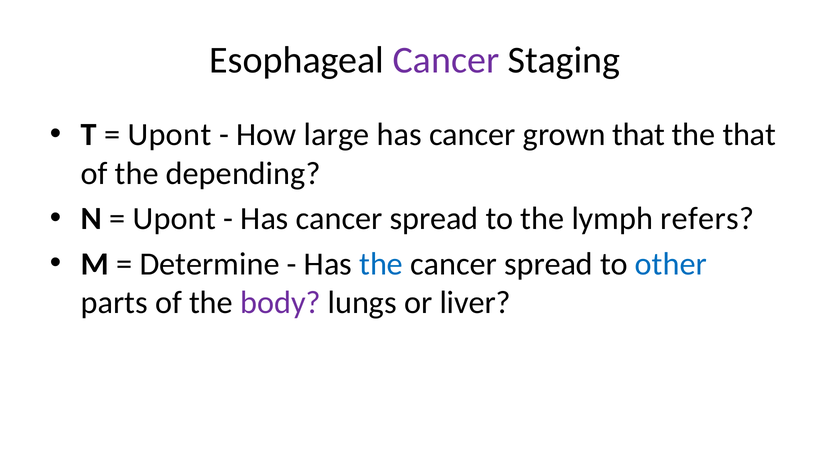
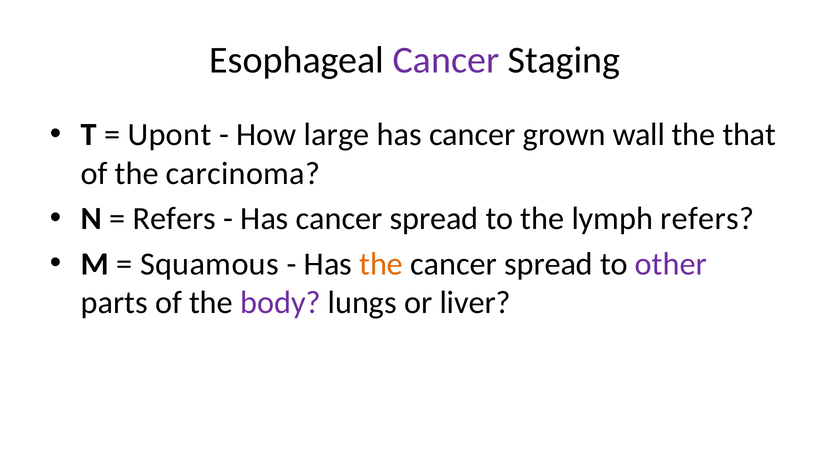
grown that: that -> wall (639, 135)
depending: depending -> carcinoma (243, 173)
Upont: Upont -> Refers (174, 219)
Determine: Determine -> Squamous (209, 264)
the colour: blue -> orange (381, 264)
other colour: blue -> purple (671, 264)
